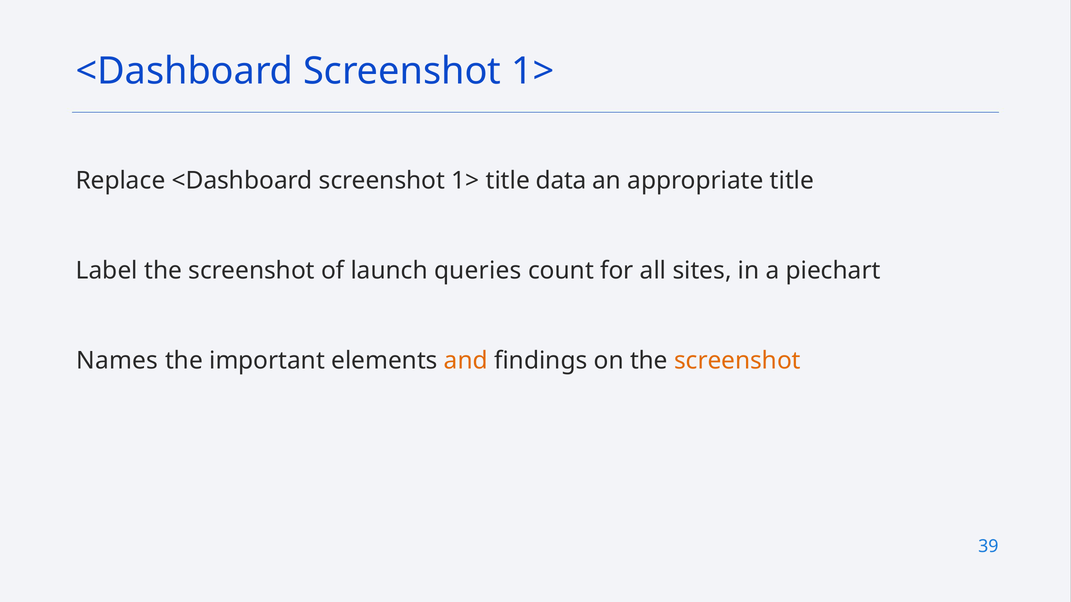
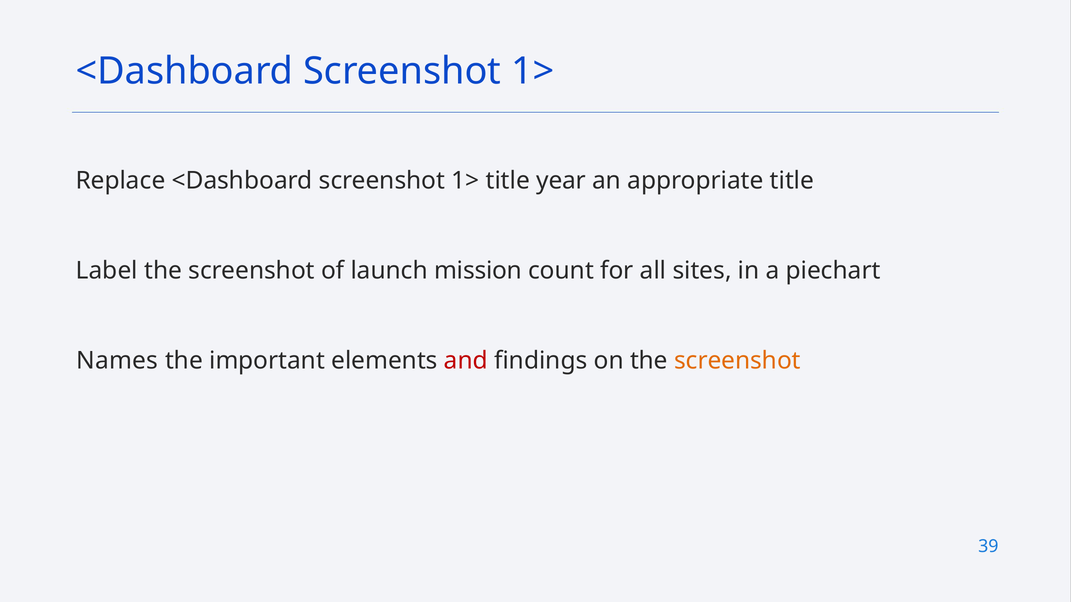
data: data -> year (561, 181)
queries: queries -> mission (478, 271)
and colour: orange -> red (466, 361)
